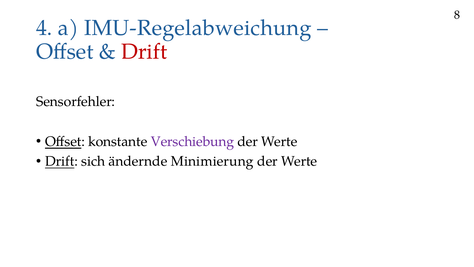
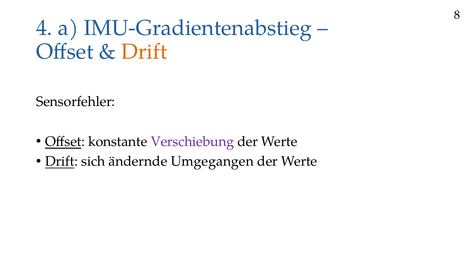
IMU-Regelabweichung: IMU-Regelabweichung -> IMU-Gradientenabstieg (198, 28)
Drift colour: red -> orange (144, 52)
Minimierung: Minimierung -> Umgegangen (212, 161)
